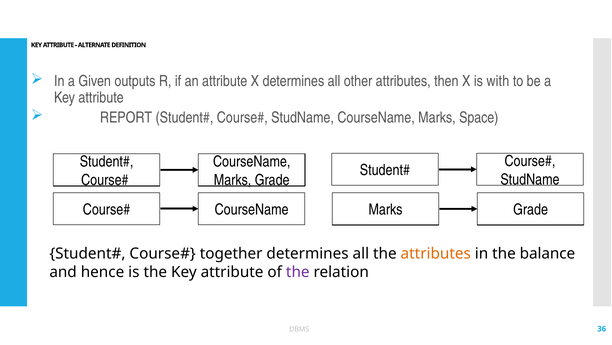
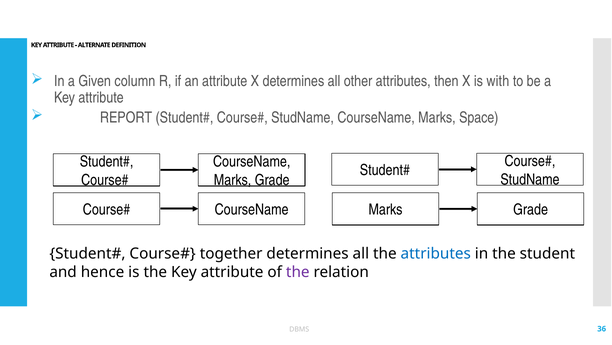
outputs: outputs -> column (135, 81)
attributes colour: orange -> blue (436, 253)
balance: balance -> student (547, 253)
